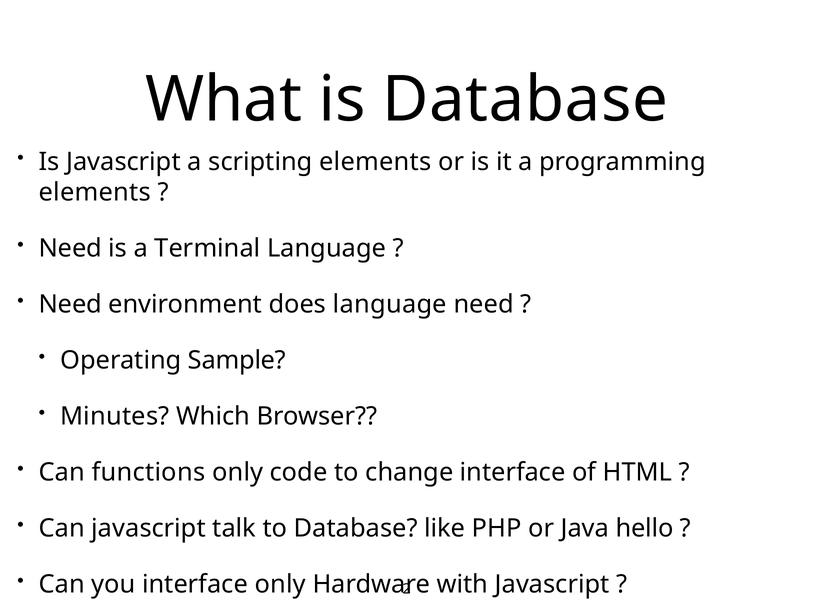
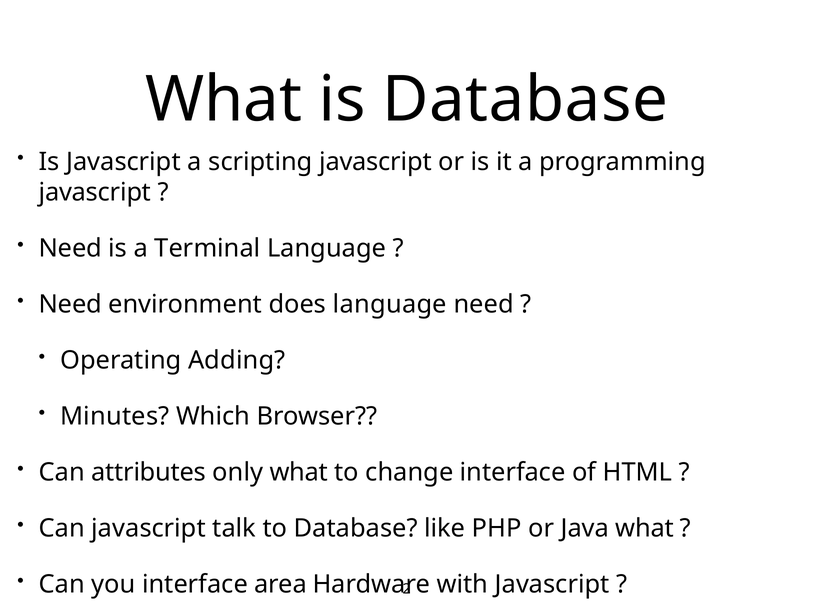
scripting elements: elements -> javascript (375, 162)
elements: elements -> javascript (95, 192)
Sample: Sample -> Adding (237, 360)
functions: functions -> attributes (149, 472)
only code: code -> what (299, 472)
Java hello: hello -> what (645, 528)
interface only: only -> area (280, 584)
